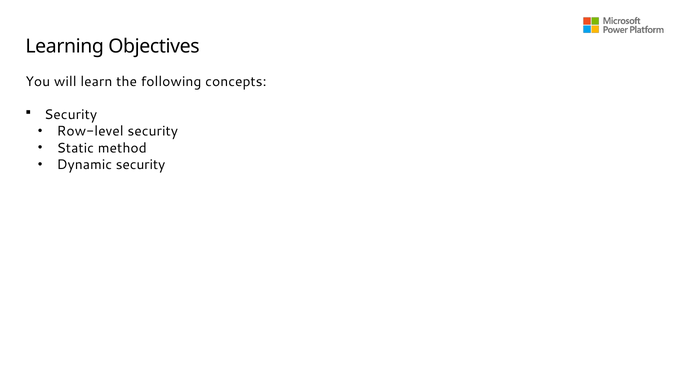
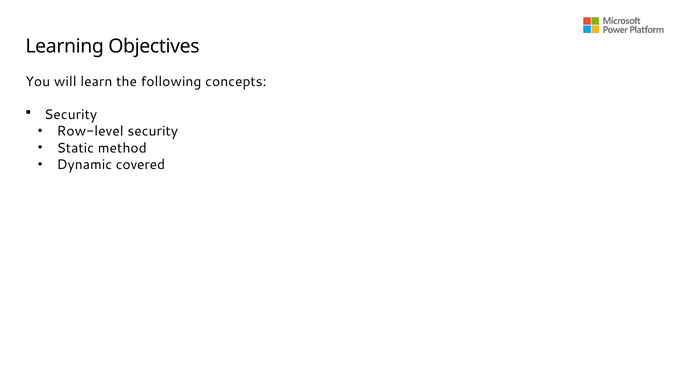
Dynamic security: security -> covered (140, 165)
